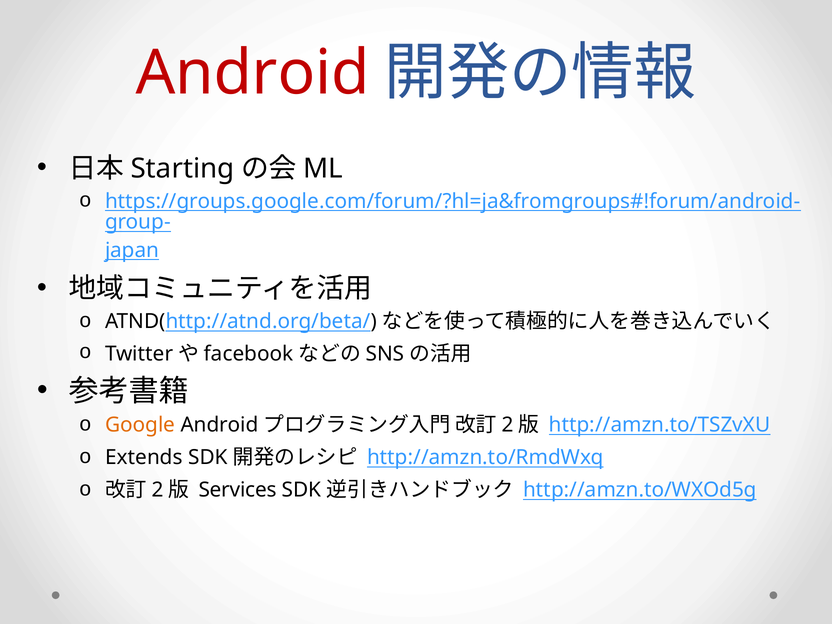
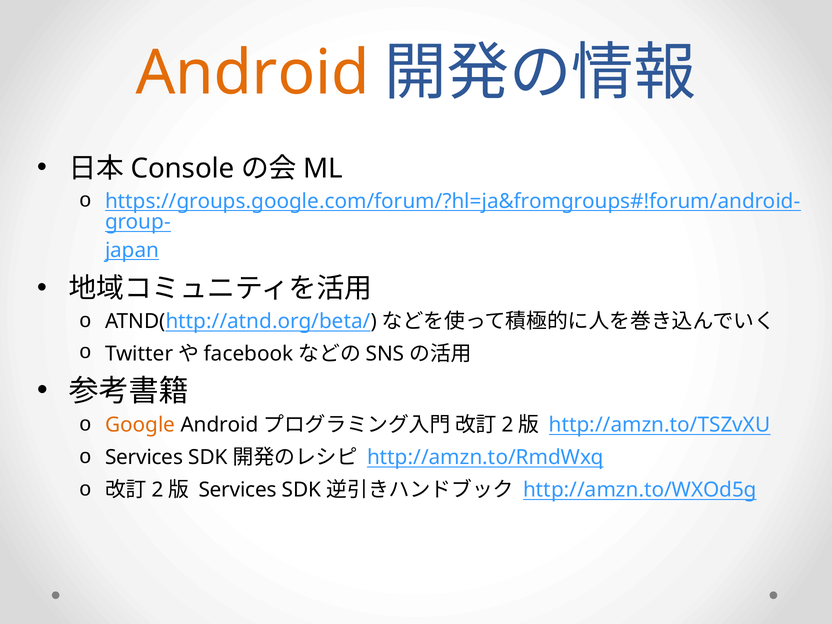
Android colour: red -> orange (253, 73)
Starting: Starting -> Console (183, 168)
Extends: Extends -> Services (144, 458)
